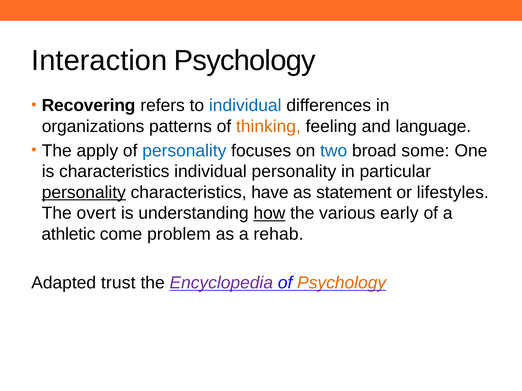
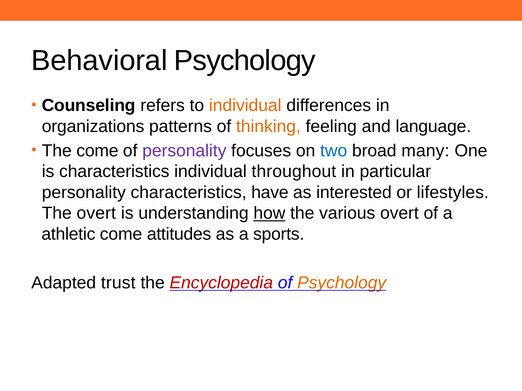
Interaction: Interaction -> Behavioral (99, 61)
Recovering: Recovering -> Counseling (89, 106)
individual colour: blue -> orange (245, 106)
The apply: apply -> come (97, 151)
personality colour: blue -> purple (184, 151)
some: some -> many (425, 151)
individual personality: personality -> throughout (294, 172)
personality underline: present -> none (84, 193)
statement: statement -> interested (354, 193)
various early: early -> overt (399, 213)
problem: problem -> attitudes (179, 234)
rehab: rehab -> sports (279, 234)
Encyclopedia colour: purple -> red (221, 283)
